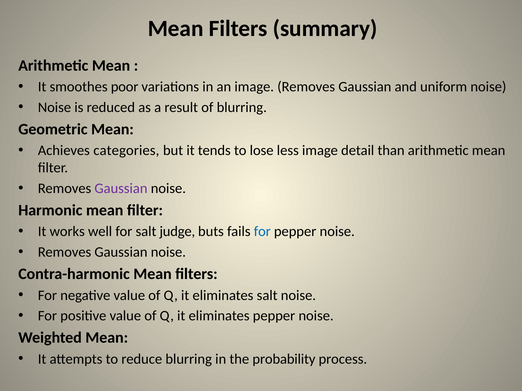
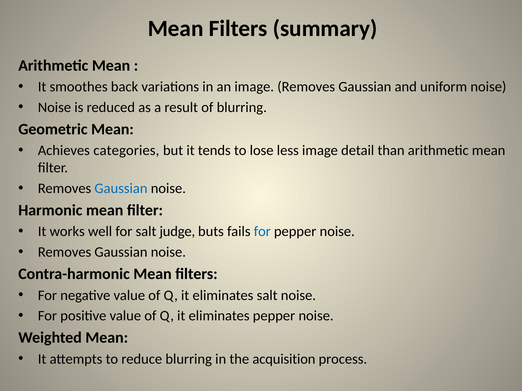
poor: poor -> back (125, 87)
Gaussian colour: purple -> blue (121, 189)
probability: probability -> acquisition (284, 359)
